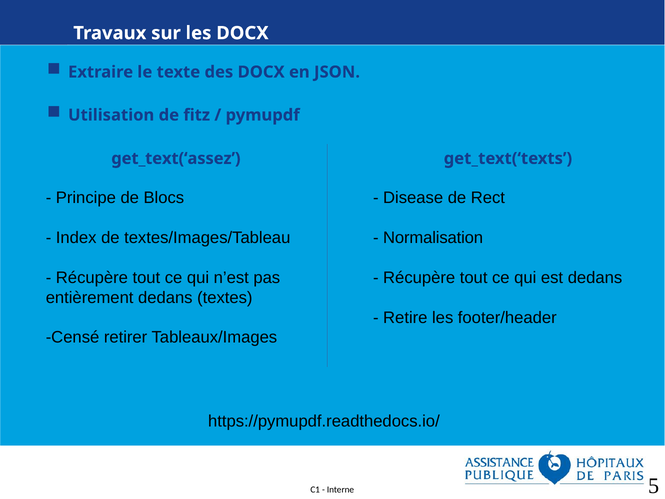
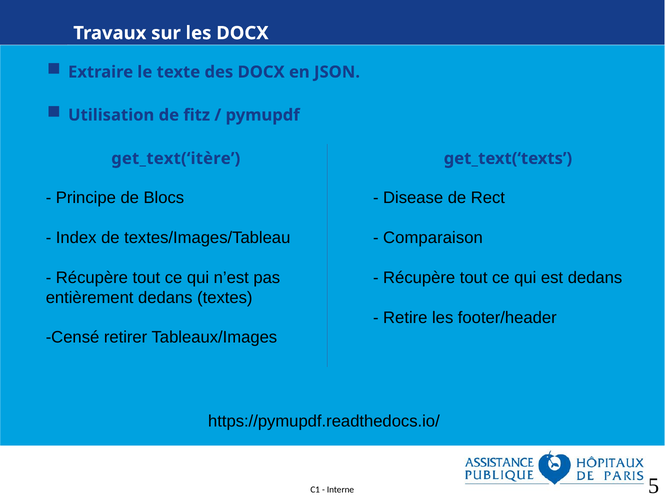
get_text(‘assez: get_text(‘assez -> get_text(‘itère (176, 158)
Normalisation: Normalisation -> Comparaison (433, 238)
